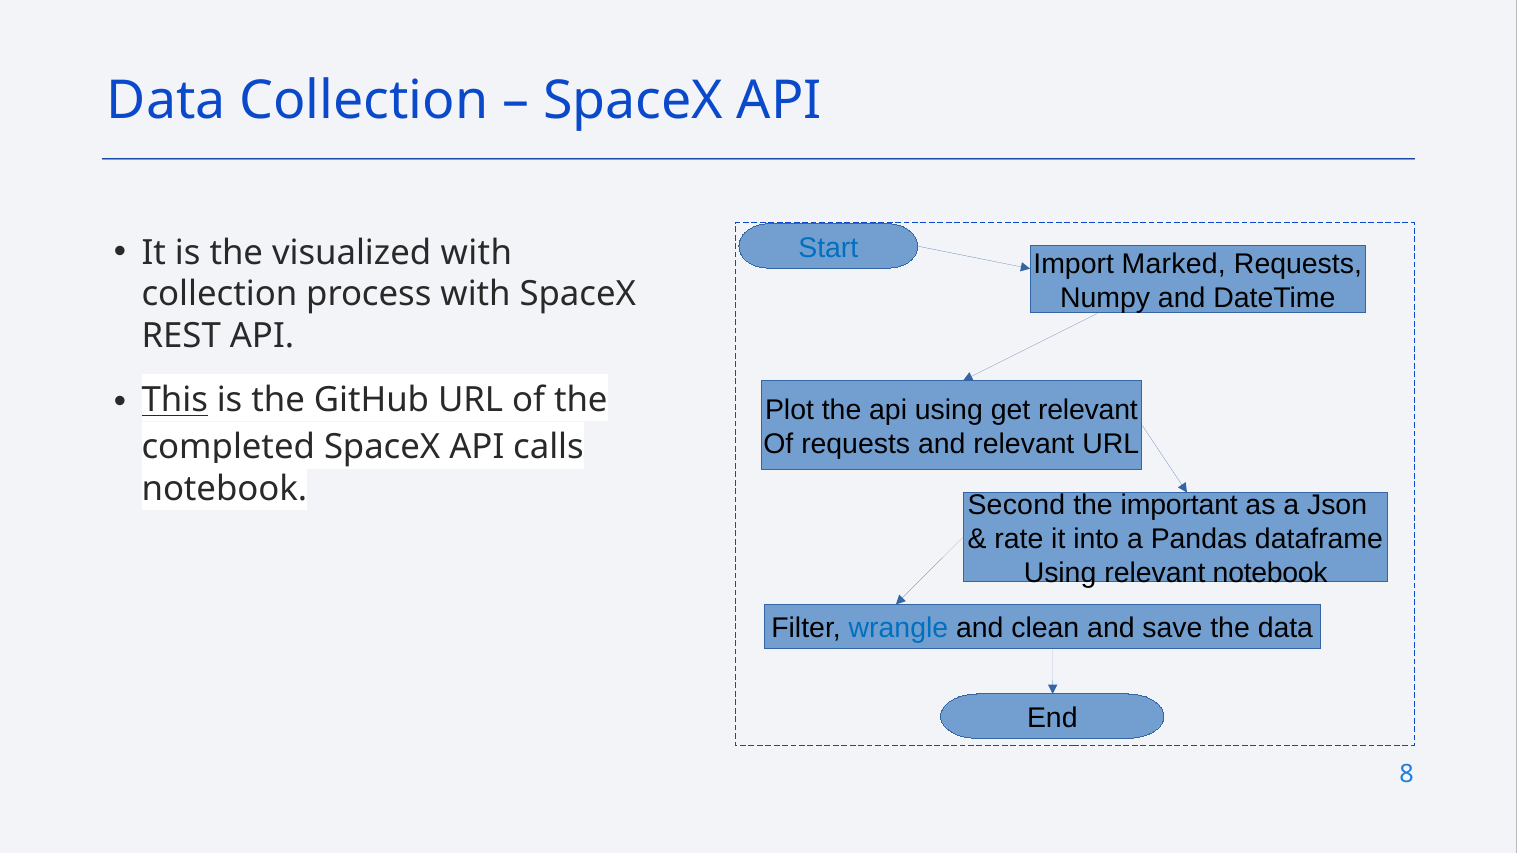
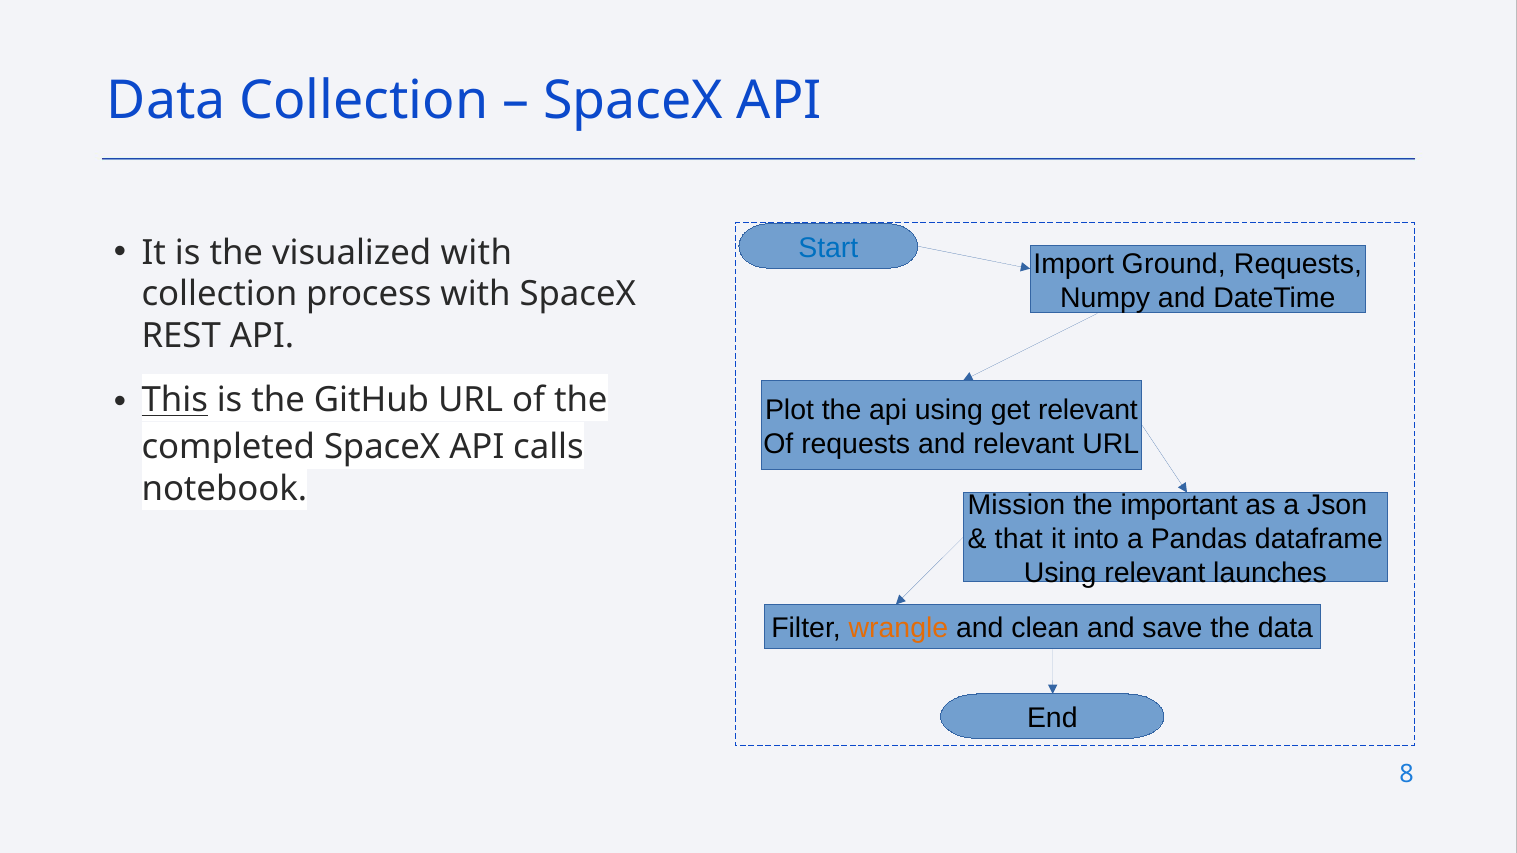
Marked: Marked -> Ground (1174, 264)
Second: Second -> Mission (1016, 505)
rate: rate -> that (1019, 539)
relevant notebook: notebook -> launches (1270, 573)
wrangle colour: blue -> orange (898, 629)
